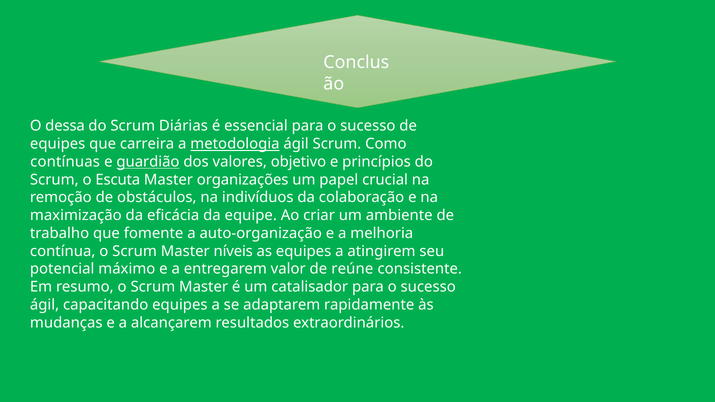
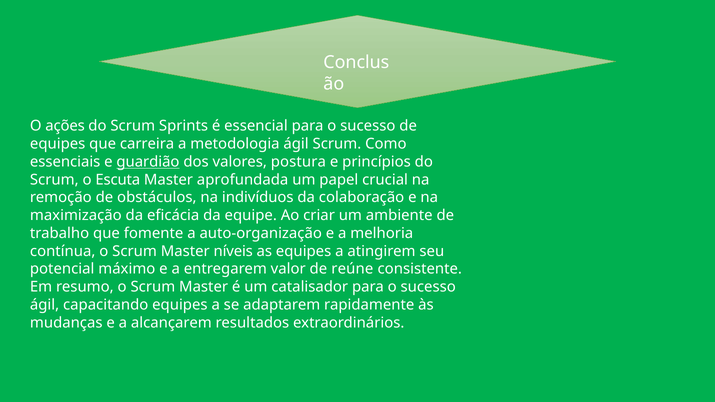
dessa: dessa -> ações (65, 126)
Diárias: Diárias -> Sprints (184, 126)
metodologia underline: present -> none (235, 144)
contínuas: contínuas -> essenciais (65, 162)
objetivo: objetivo -> postura (298, 162)
organizações: organizações -> aprofundada (243, 180)
